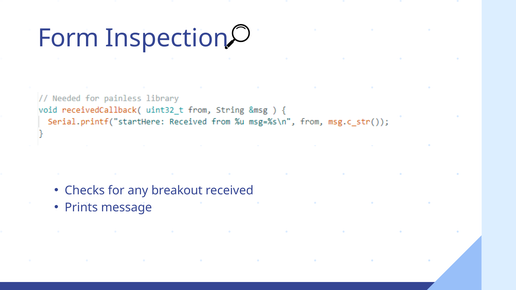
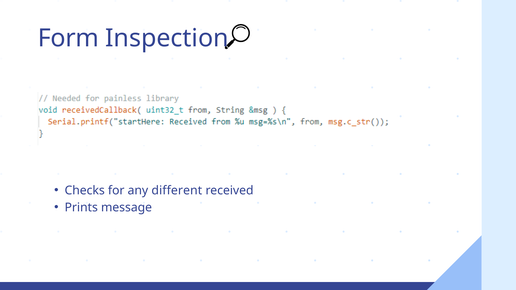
breakout: breakout -> different (177, 190)
